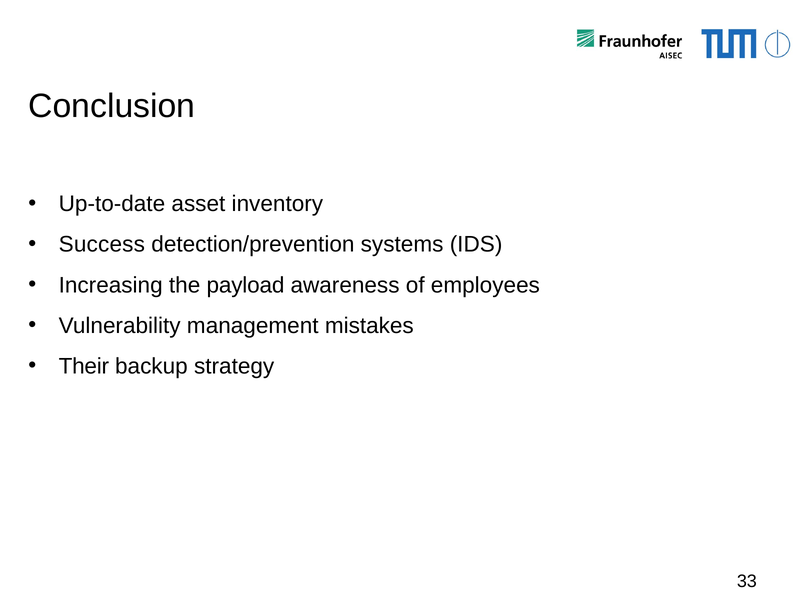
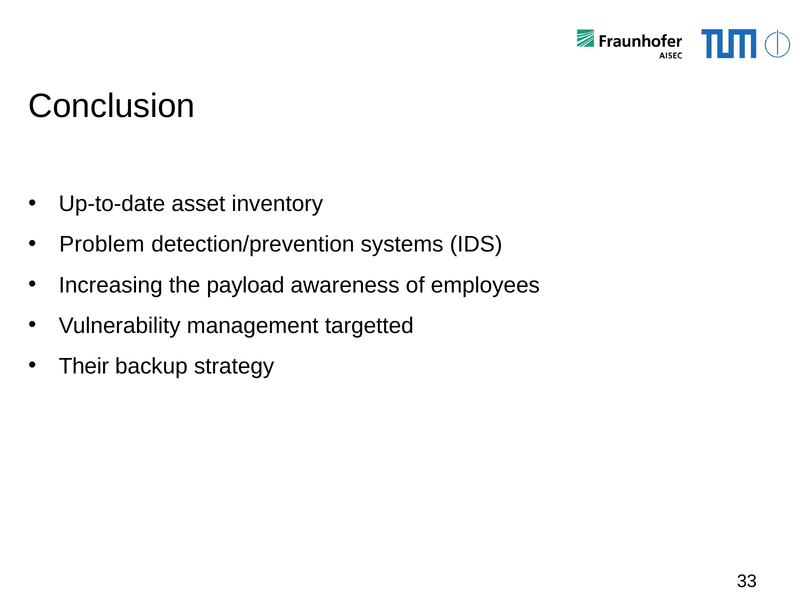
Success: Success -> Problem (102, 245)
mistakes: mistakes -> targetted (369, 326)
